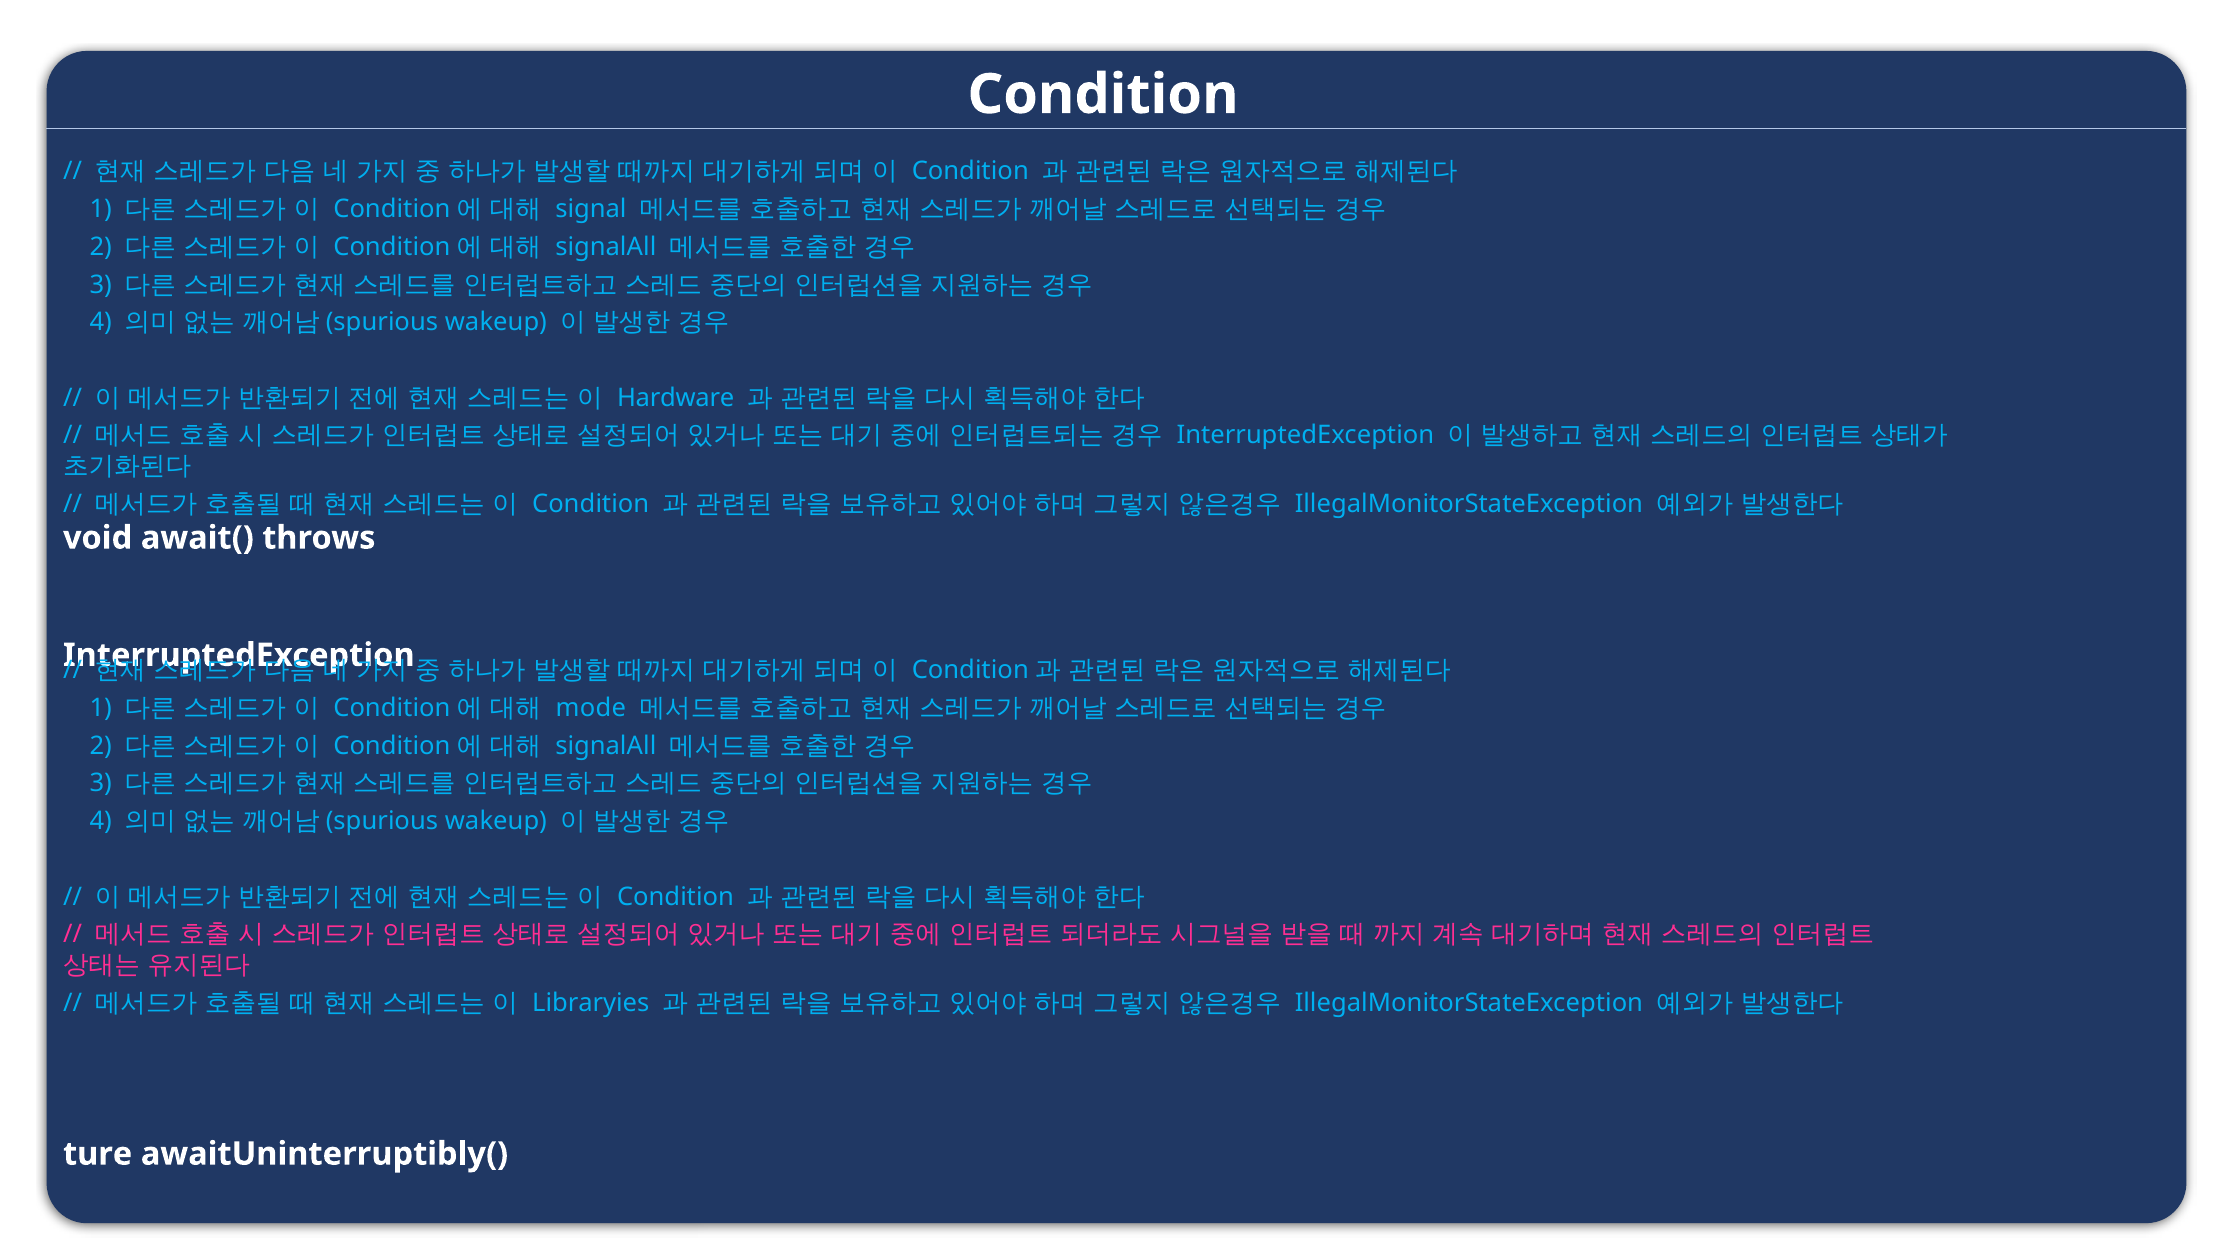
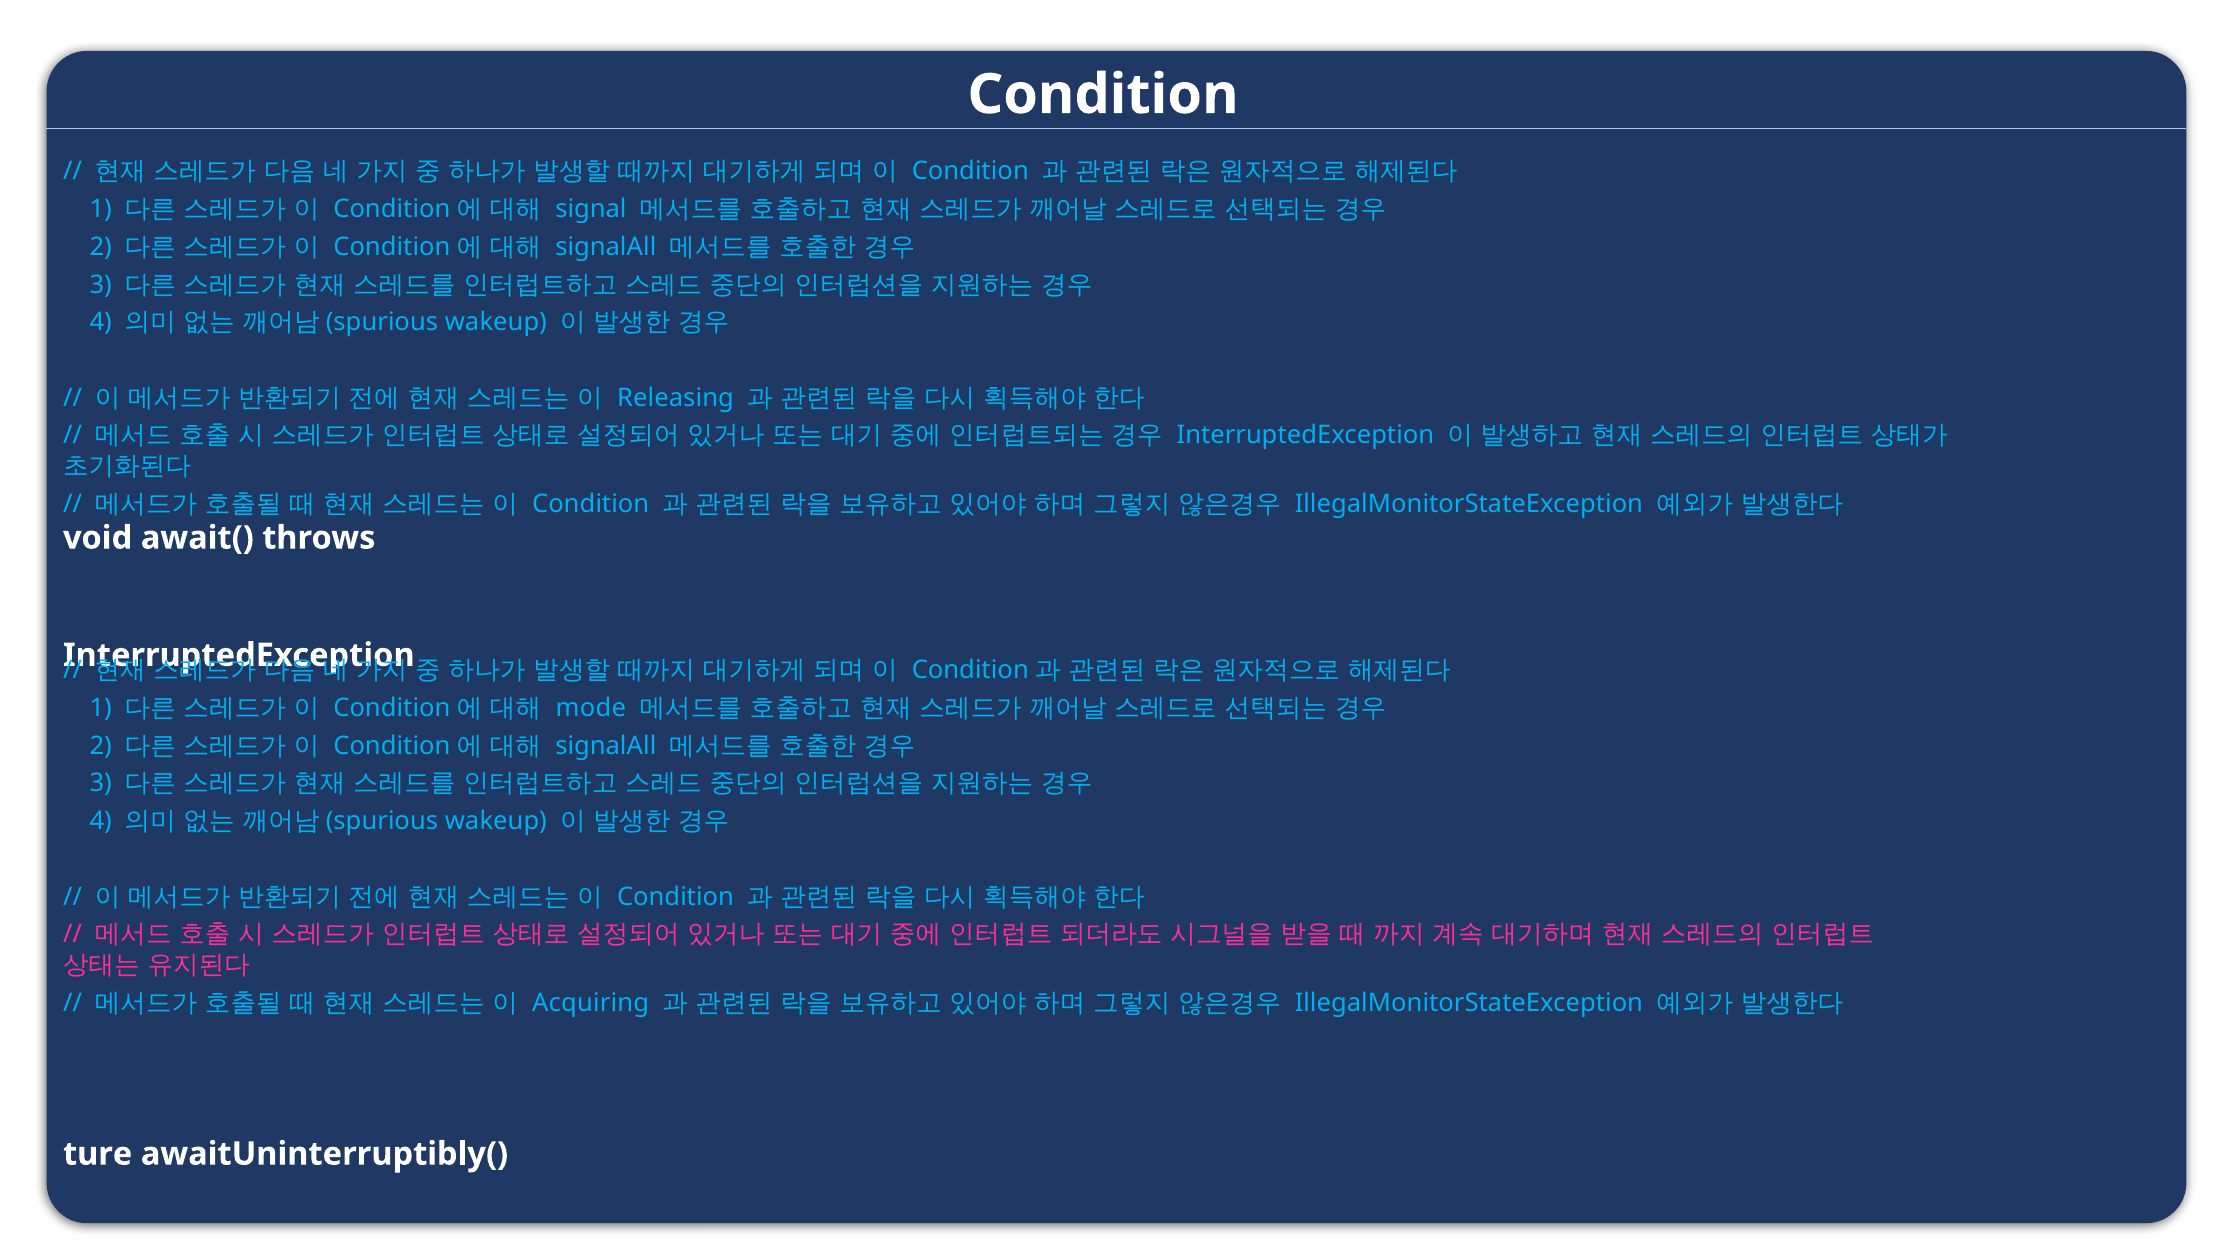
Hardware: Hardware -> Releasing (675, 398)
Libraryies: Libraryies -> Acquiring (591, 1003)
